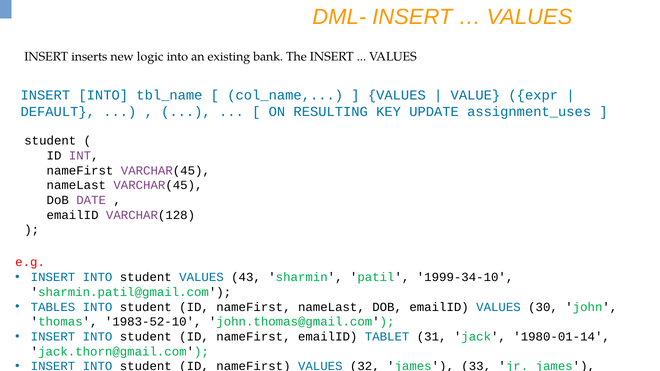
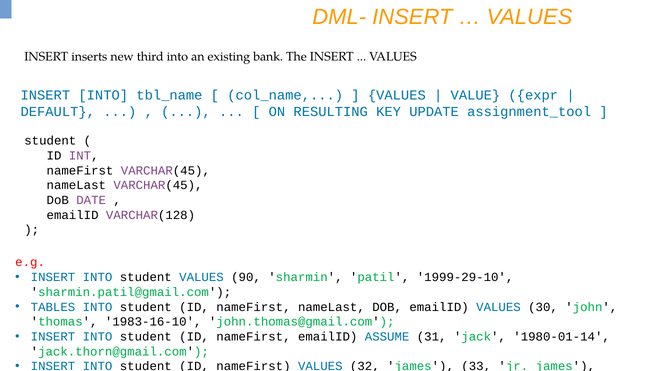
logic: logic -> third (150, 57)
assignment_uses: assignment_uses -> assignment_tool (529, 112)
43: 43 -> 90 (246, 277)
1999-34-10: 1999-34-10 -> 1999-29-10 (465, 277)
1983-52-10: 1983-52-10 -> 1983-16-10 (153, 322)
TABLET: TABLET -> ASSUME (387, 337)
